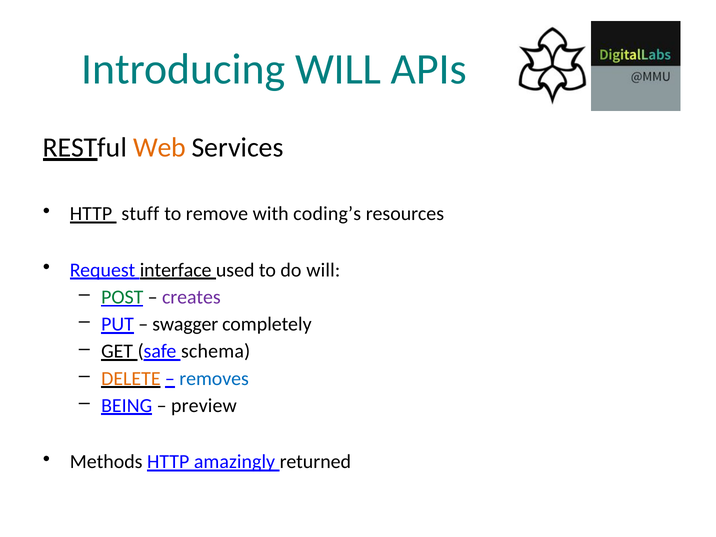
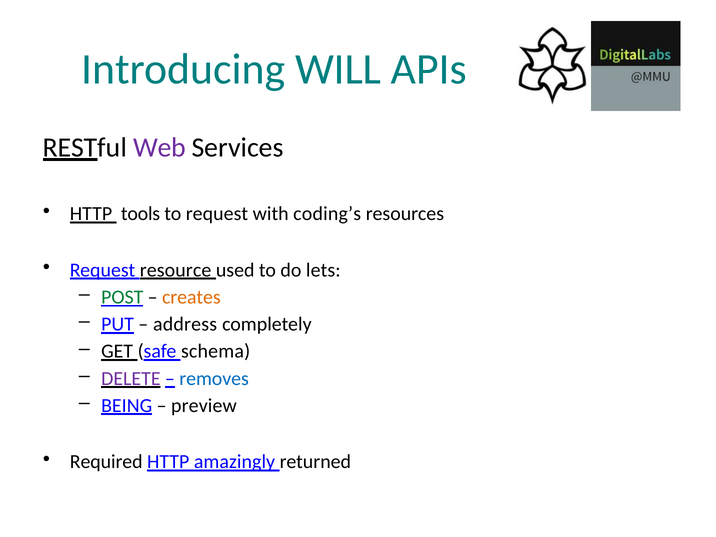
Web colour: orange -> purple (159, 147)
stuff: stuff -> tools (141, 214)
to remove: remove -> request (217, 214)
interface: interface -> resource (176, 270)
do will: will -> lets (323, 270)
creates colour: purple -> orange (191, 297)
swagger: swagger -> address (185, 324)
DELETE colour: orange -> purple (131, 378)
Methods: Methods -> Required (106, 462)
